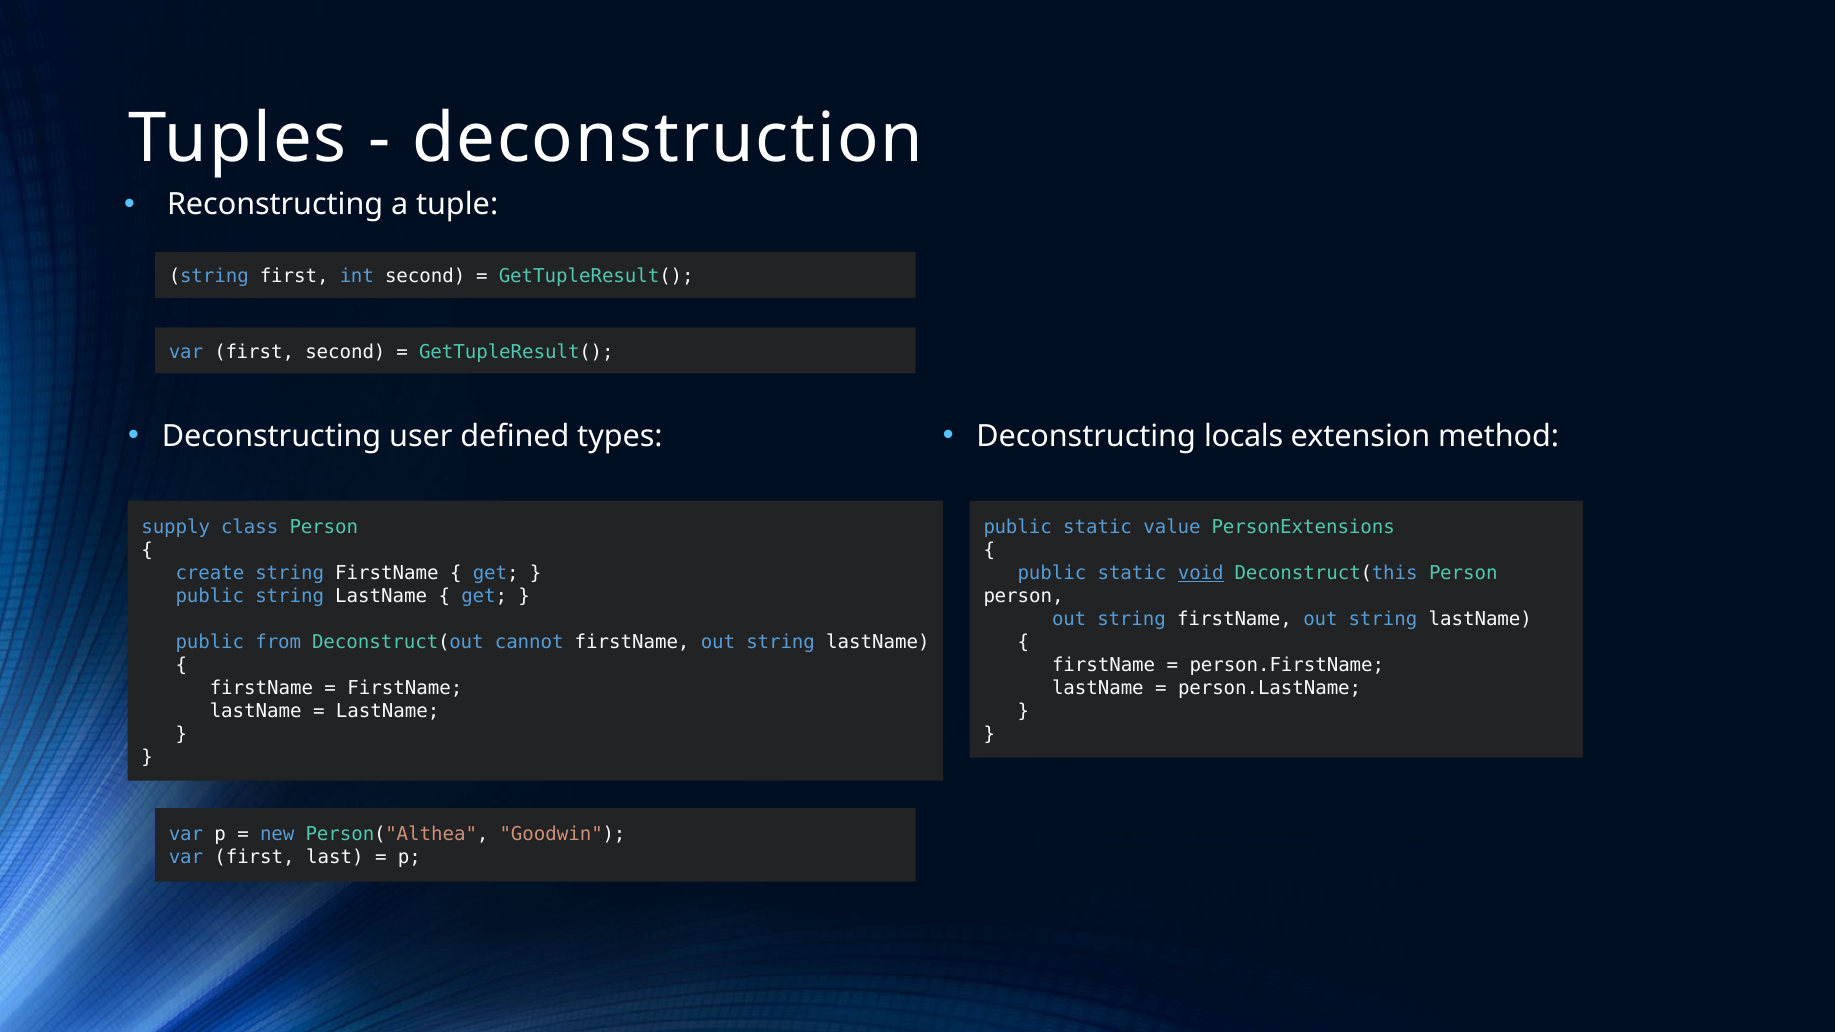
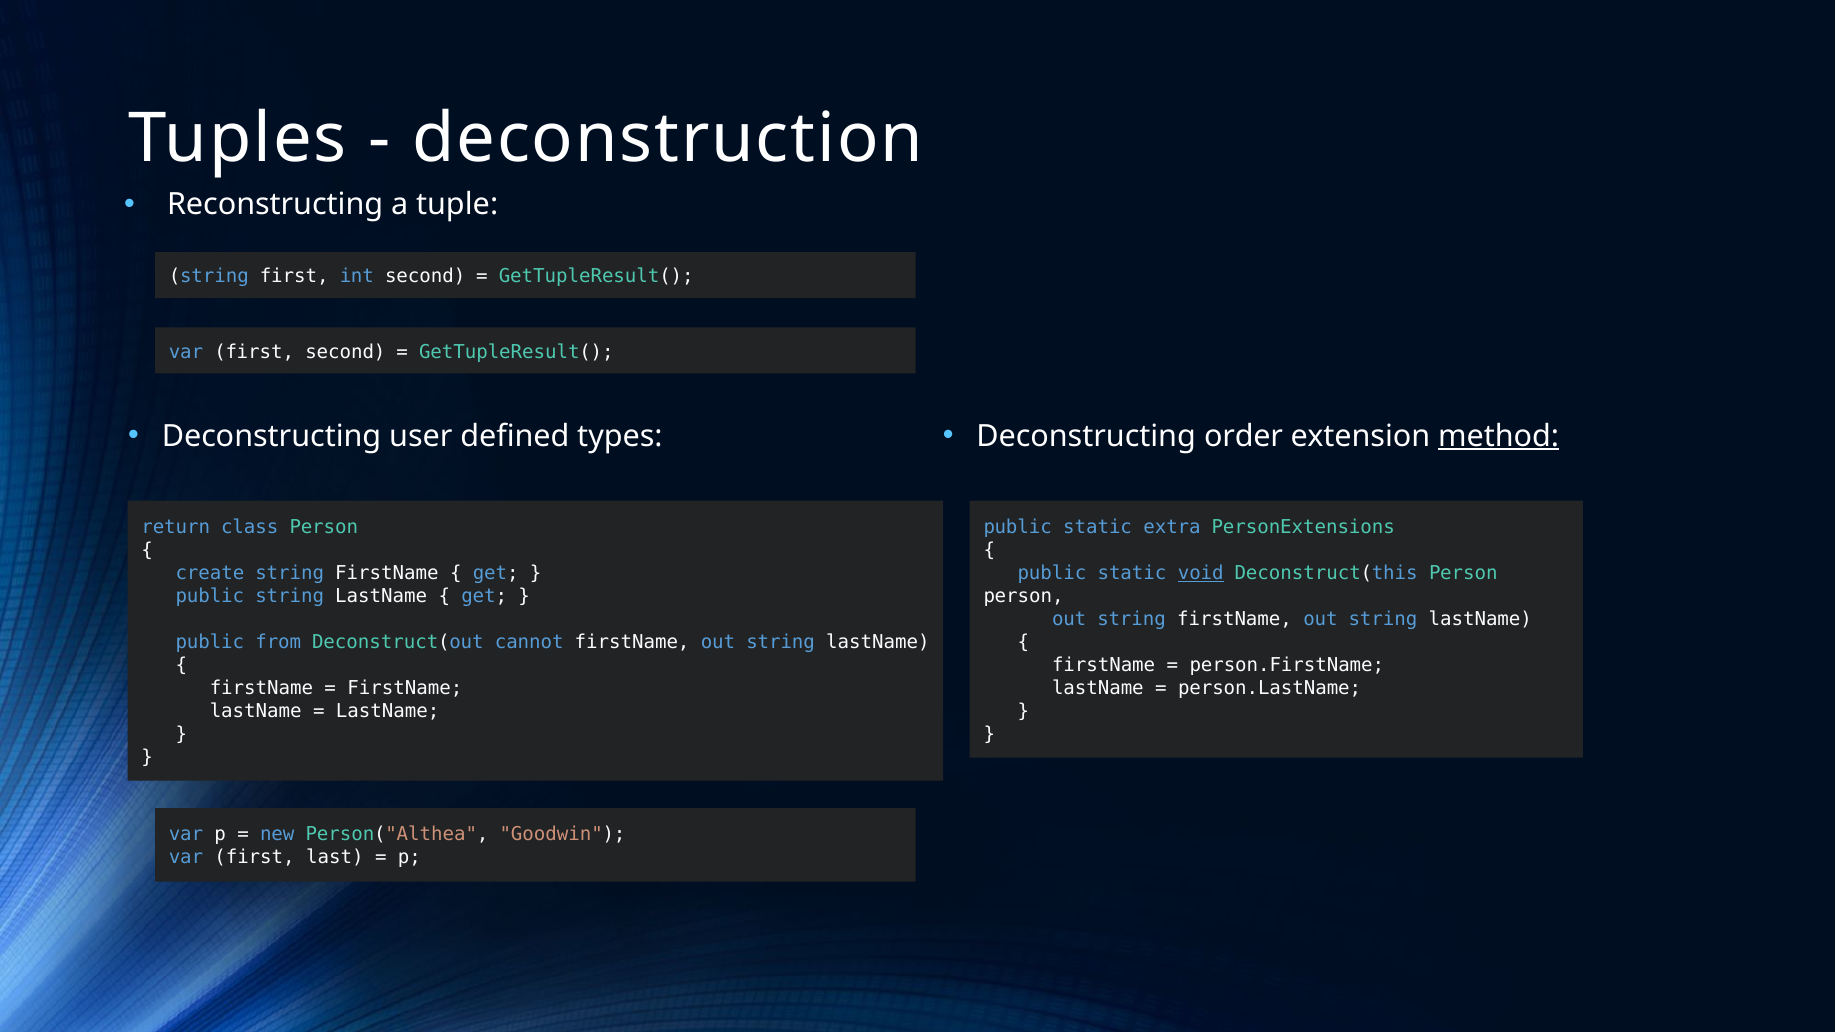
locals: locals -> order (1244, 436)
method underline: none -> present (1499, 436)
supply: supply -> return (176, 527)
value: value -> extra (1172, 527)
